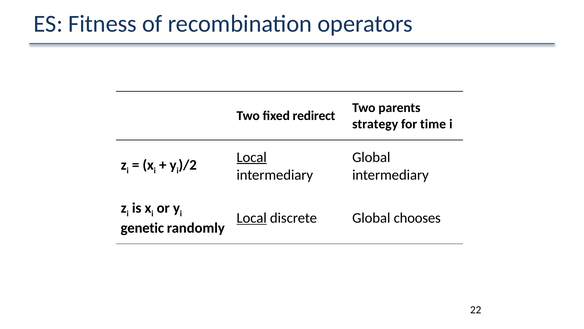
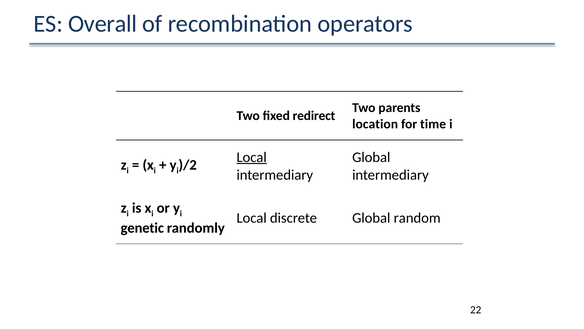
Fitness: Fitness -> Overall (103, 24)
strategy: strategy -> location (375, 124)
Local underline: present -> none (252, 218)
chooses: chooses -> random (417, 218)
